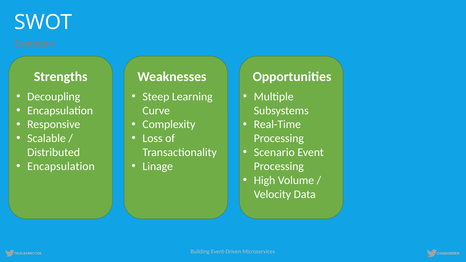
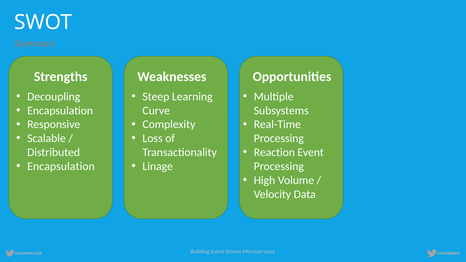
Scenario: Scenario -> Reaction (274, 152)
